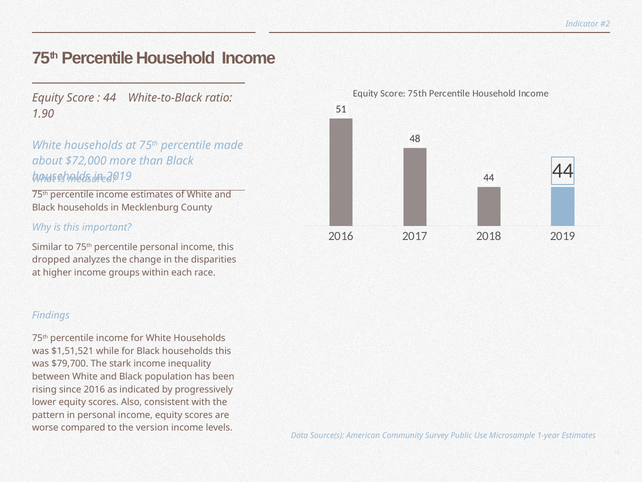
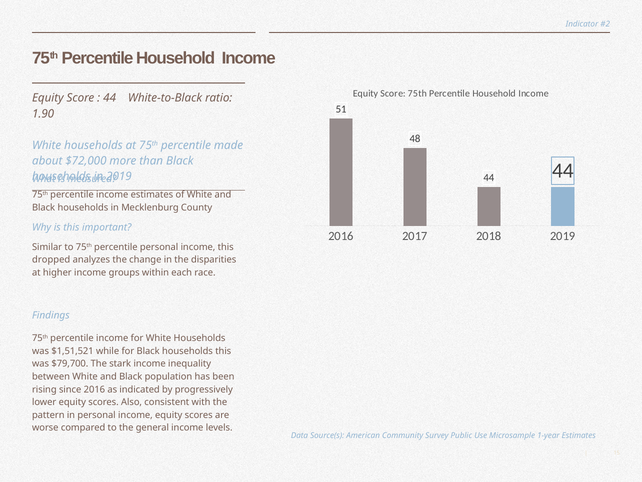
version: version -> general (152, 427)
